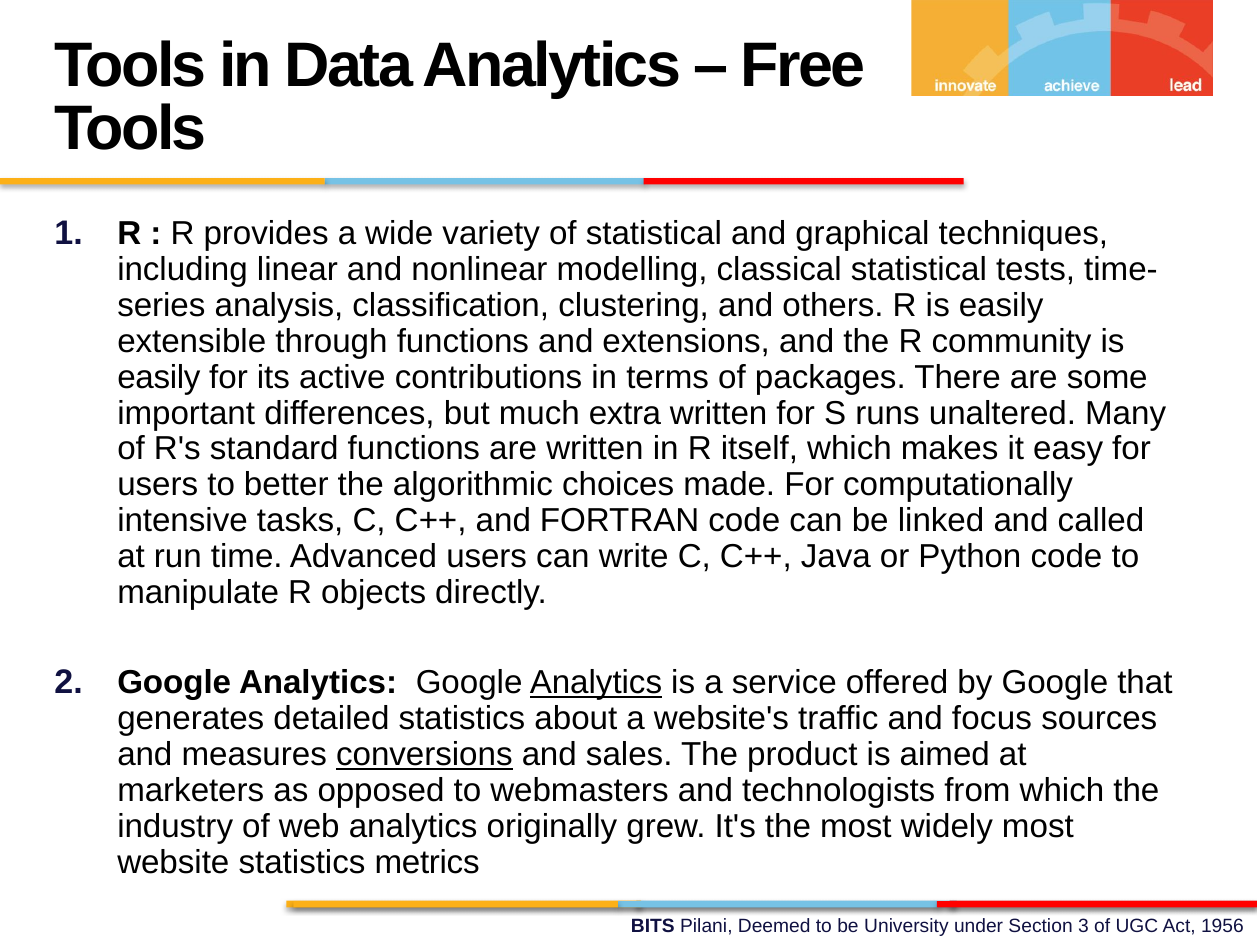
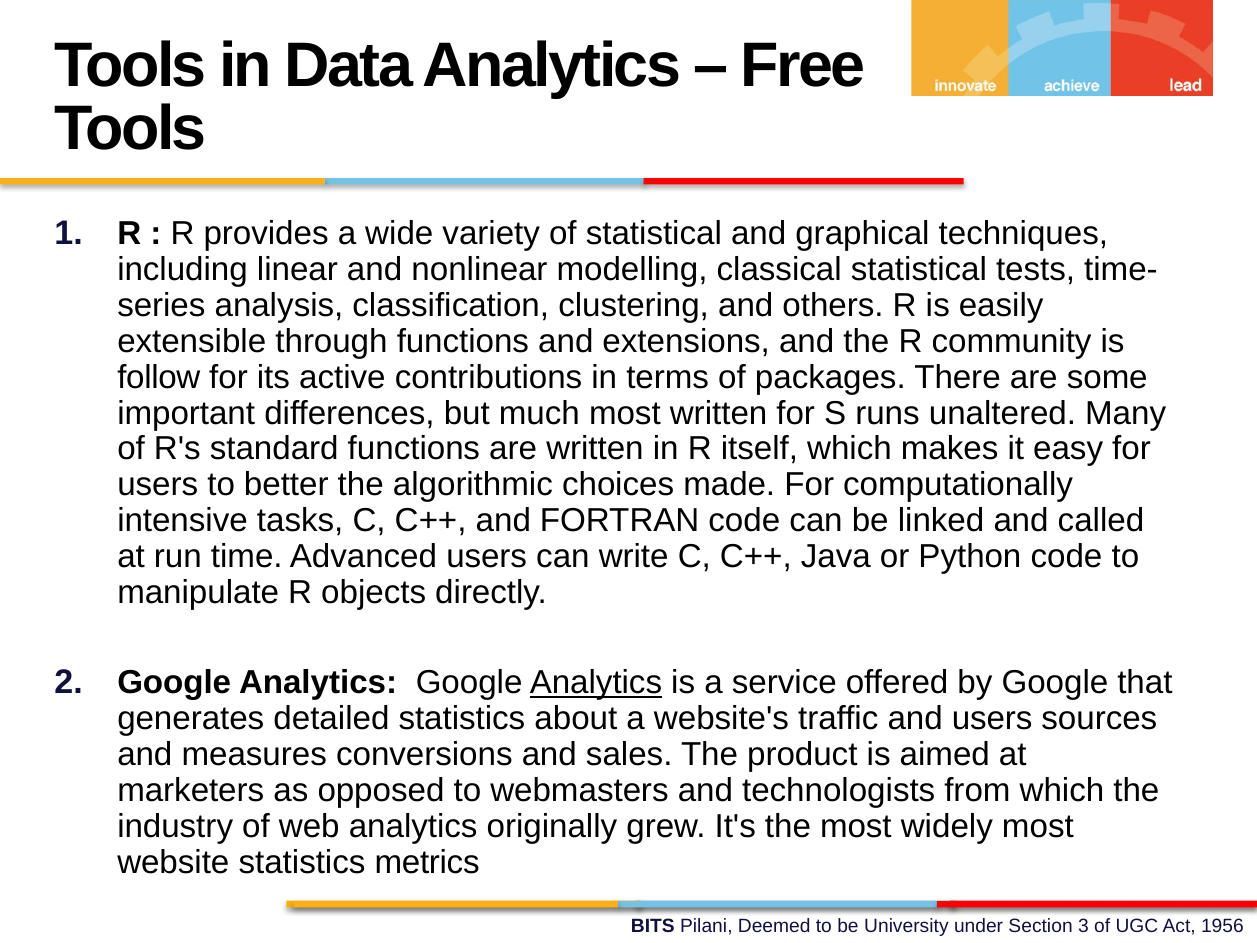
easily: easily -> follow (159, 377)
much extra: extra -> most (625, 413)
and focus: focus -> users (992, 719)
conversions underline: present -> none (424, 754)
